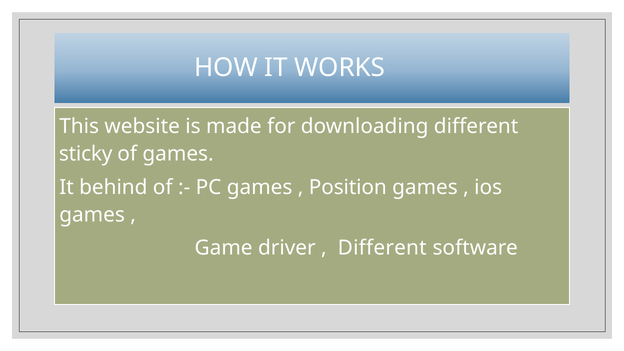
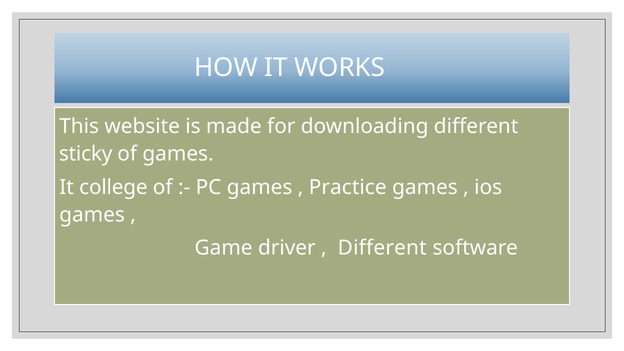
behind: behind -> college (113, 187)
Position: Position -> Practice (348, 187)
